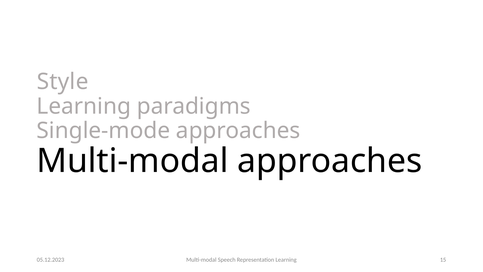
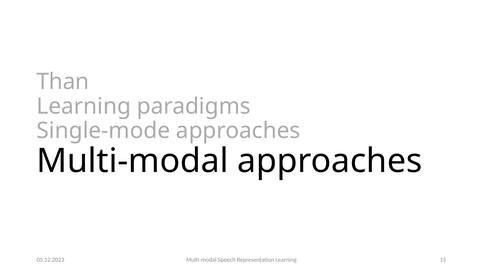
Style: Style -> Than (63, 82)
